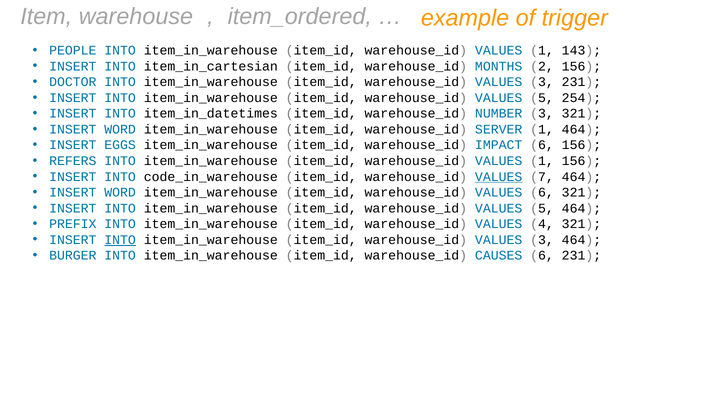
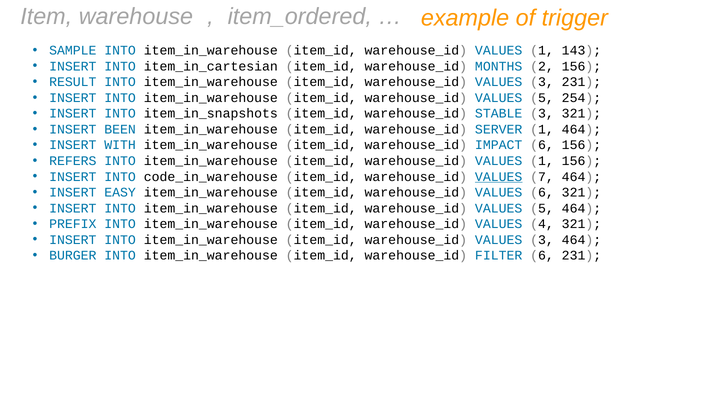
PEOPLE: PEOPLE -> SAMPLE (73, 51)
DOCTOR: DOCTOR -> RESULT (73, 82)
item_in_datetimes: item_in_datetimes -> item_in_snapshots (211, 114)
NUMBER: NUMBER -> STABLE (499, 114)
WORD: WORD -> BEEN (120, 129)
EGGS: EGGS -> WITH (120, 145)
WORD: WORD -> EASY (120, 193)
INTO underline: present -> none (120, 240)
CAUSES: CAUSES -> FILTER (499, 256)
